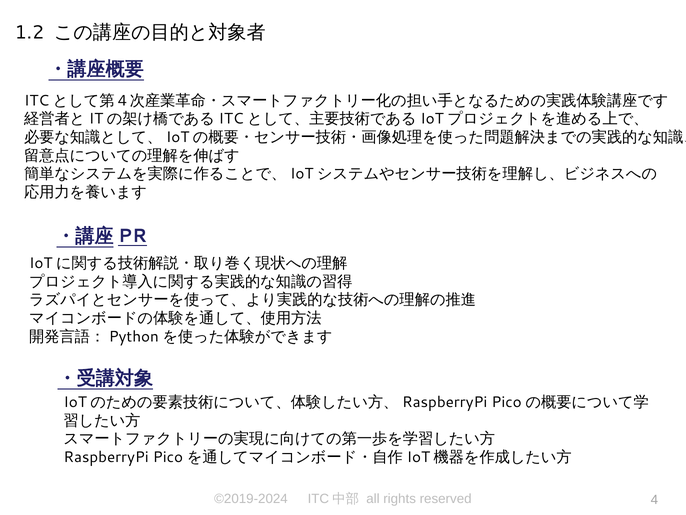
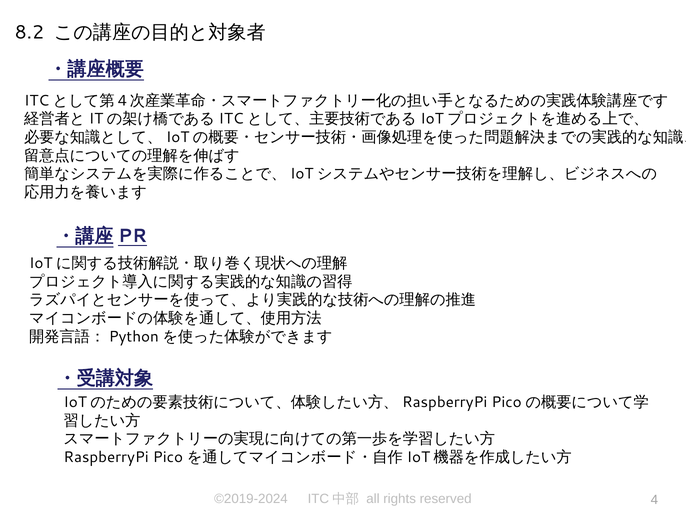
1.2: 1.2 -> 8.2 (29, 32)
